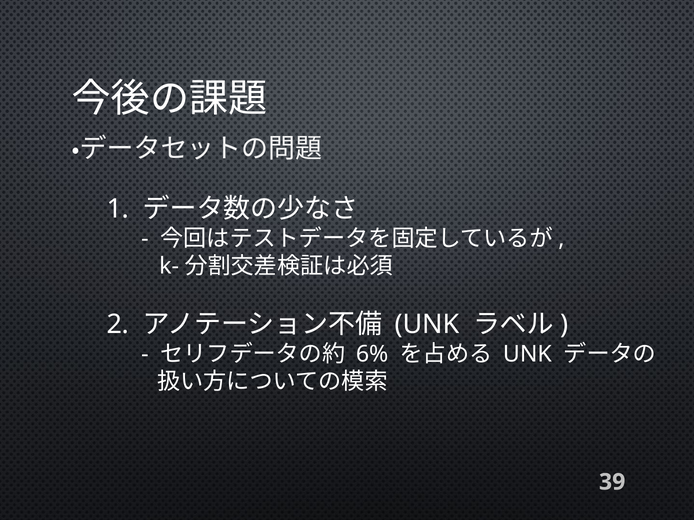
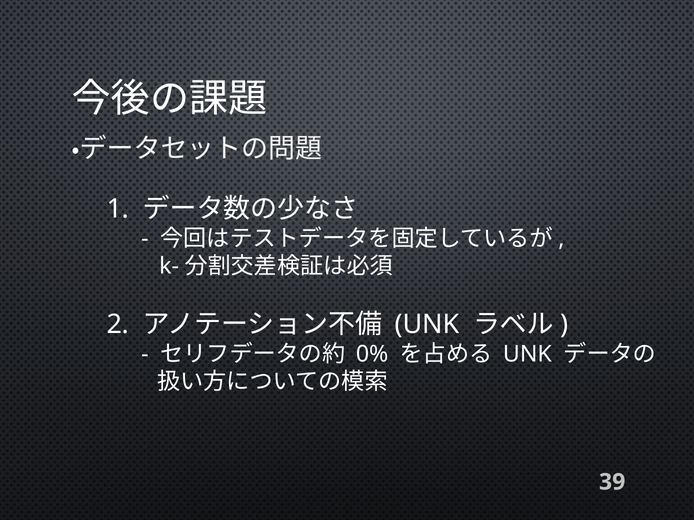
6%: 6% -> 0% (372, 354)
